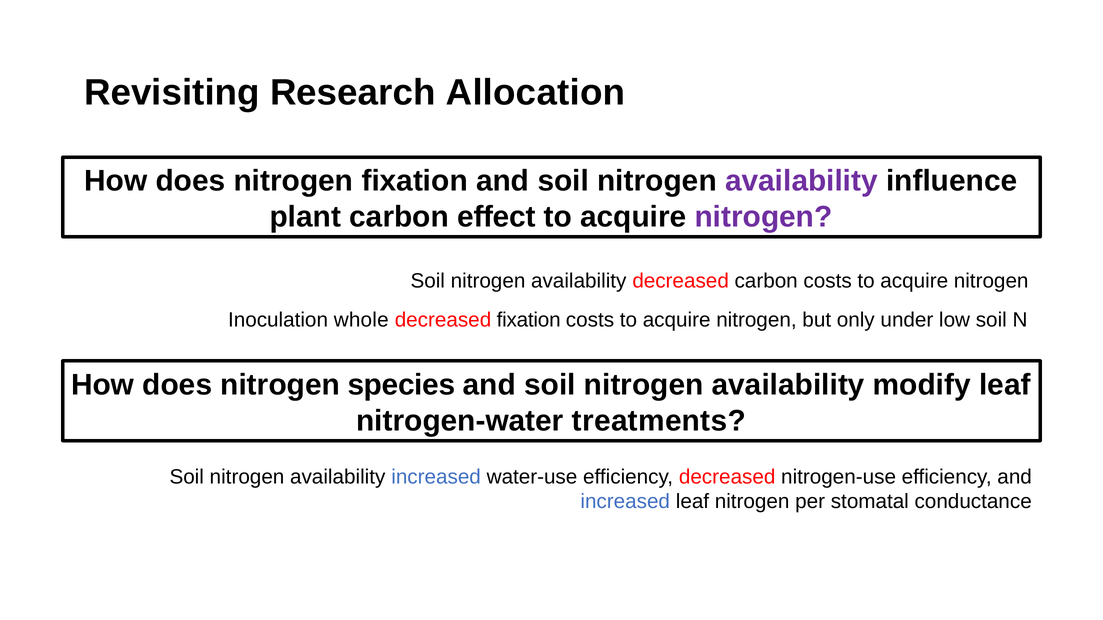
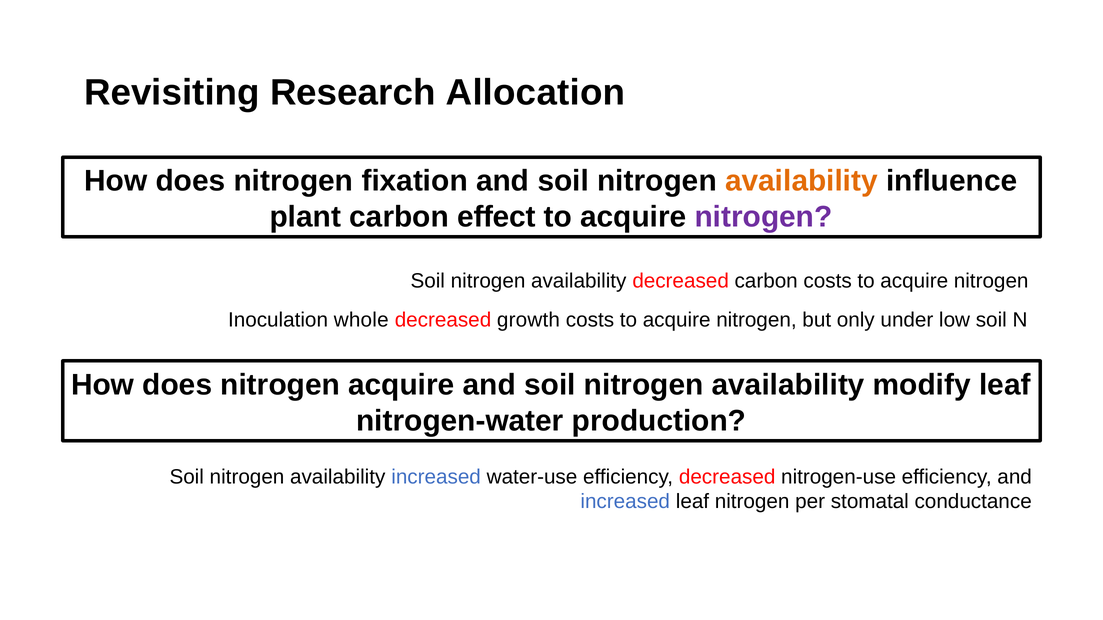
availability colour: purple -> orange (801, 181)
decreased fixation: fixation -> growth (528, 320)
nitrogen species: species -> acquire (401, 385)
treatments: treatments -> production (659, 421)
